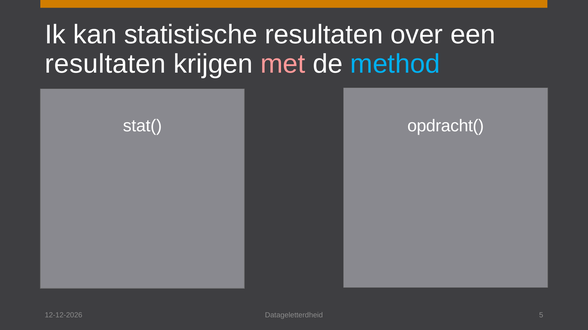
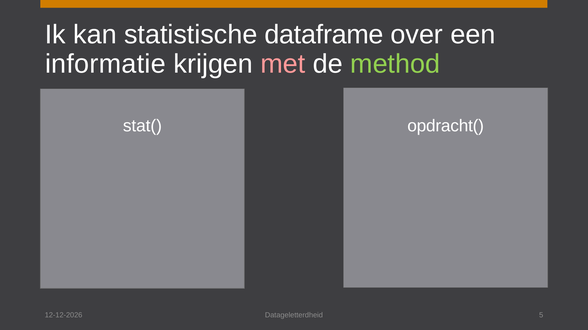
statistische resultaten: resultaten -> dataframe (324, 35)
resultaten: resultaten -> informatie (105, 64)
method colour: light blue -> light green (395, 64)
